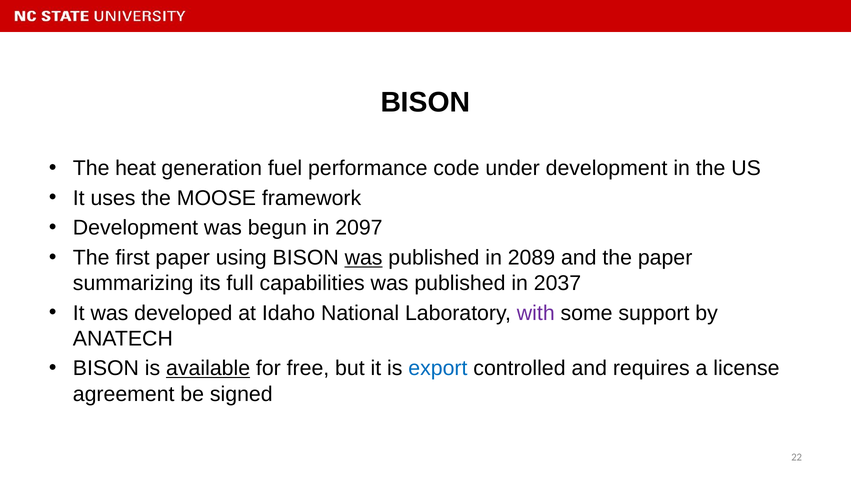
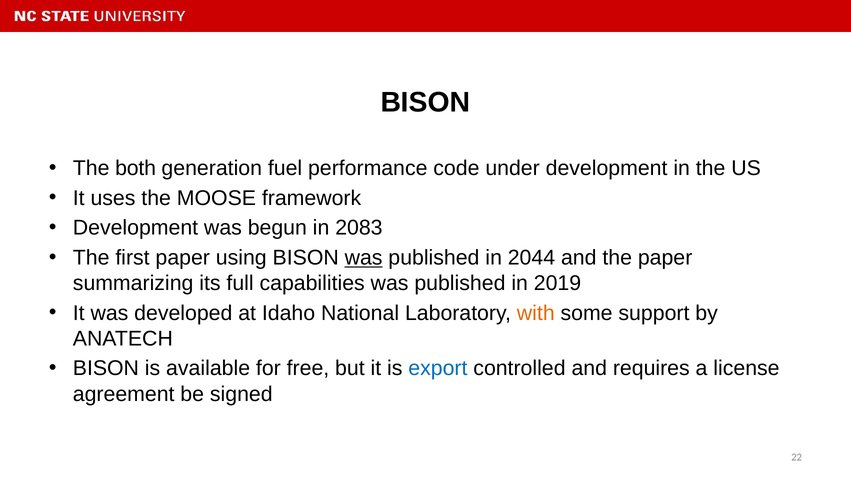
heat: heat -> both (136, 168)
2097: 2097 -> 2083 (359, 228)
2089: 2089 -> 2044 (531, 258)
2037: 2037 -> 2019 (557, 283)
with colour: purple -> orange (536, 313)
available underline: present -> none (208, 368)
